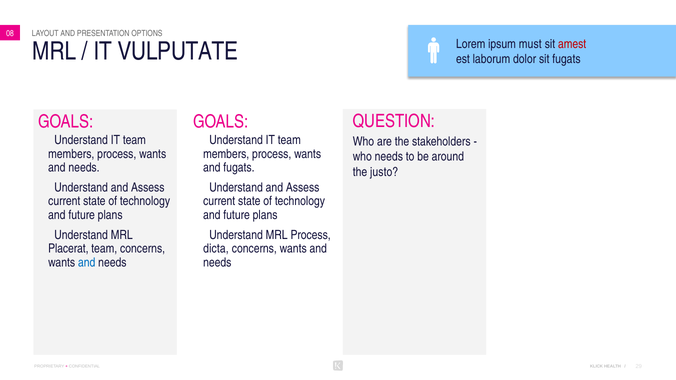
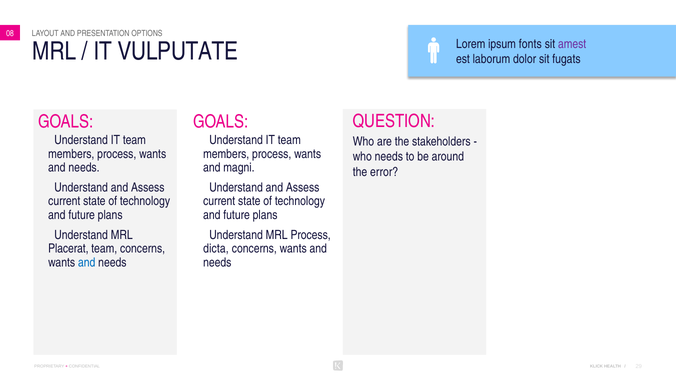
must: must -> fonts (530, 44)
amest colour: red -> purple (572, 44)
and fugats: fugats -> magni (239, 168)
justo: justo -> error (384, 172)
